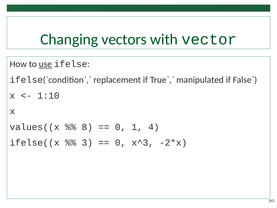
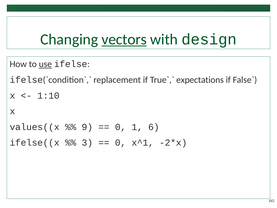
vectors underline: none -> present (124, 39)
vector: vector -> design (209, 39)
manipulated: manipulated -> expectations (200, 80)
8: 8 -> 9 (87, 127)
4: 4 -> 6 (154, 127)
x^3: x^3 -> x^1 (143, 143)
